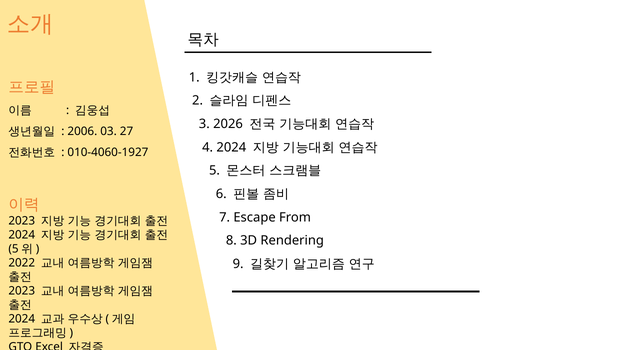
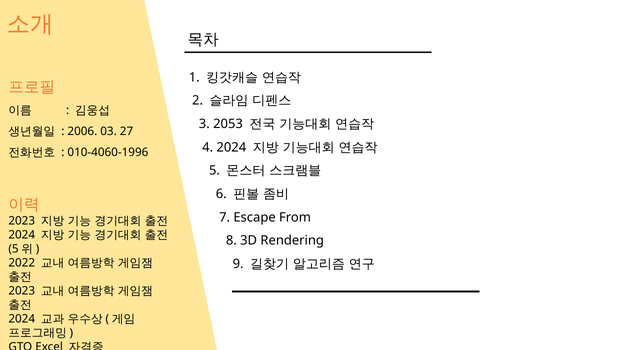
2026: 2026 -> 2053 (228, 124)
010-4060-1927: 010-4060-1927 -> 010-4060-1996 (108, 153)
